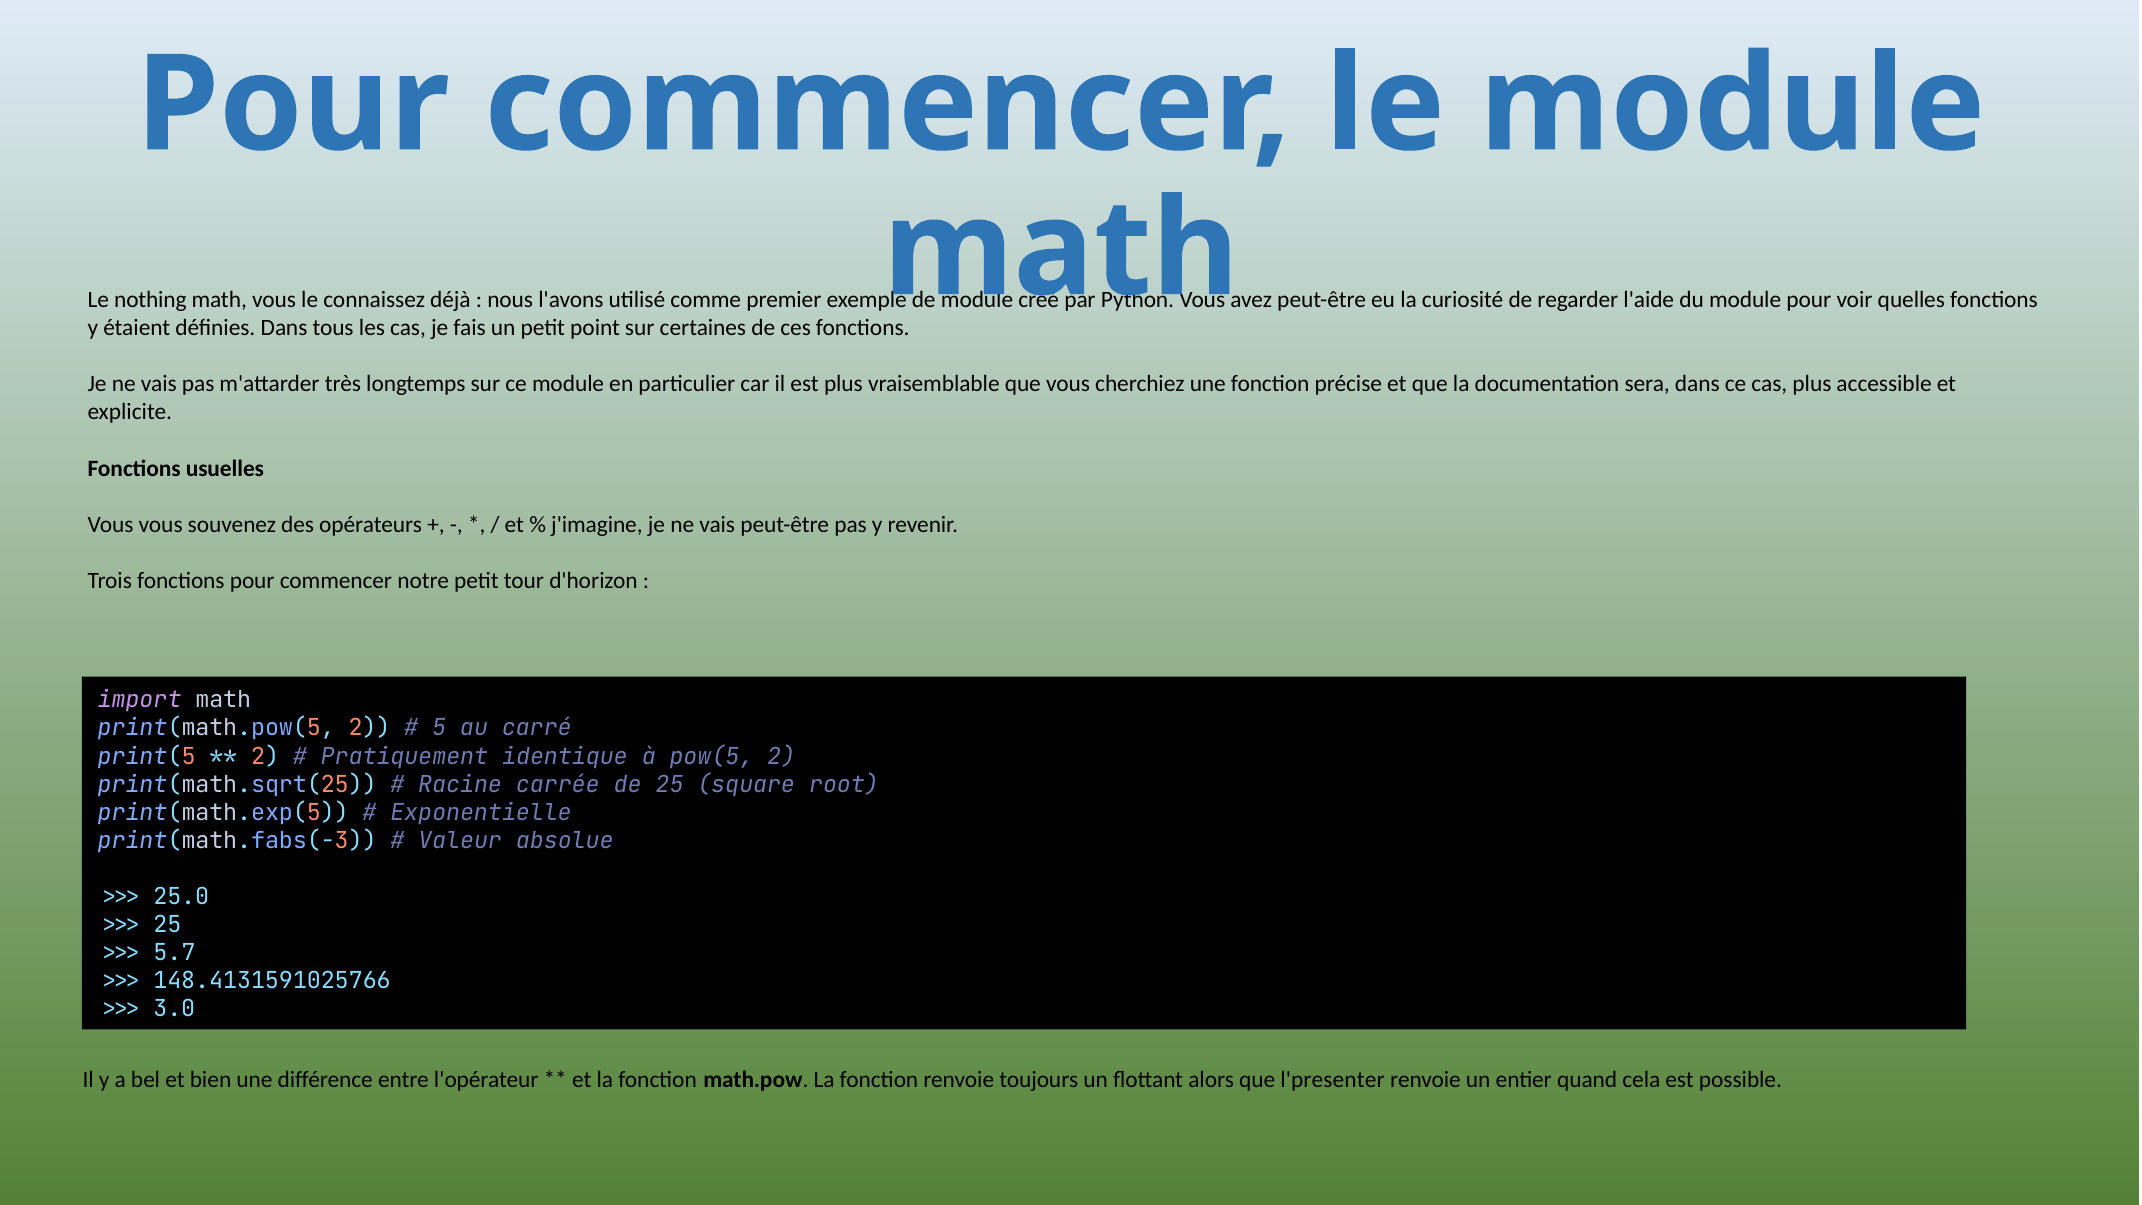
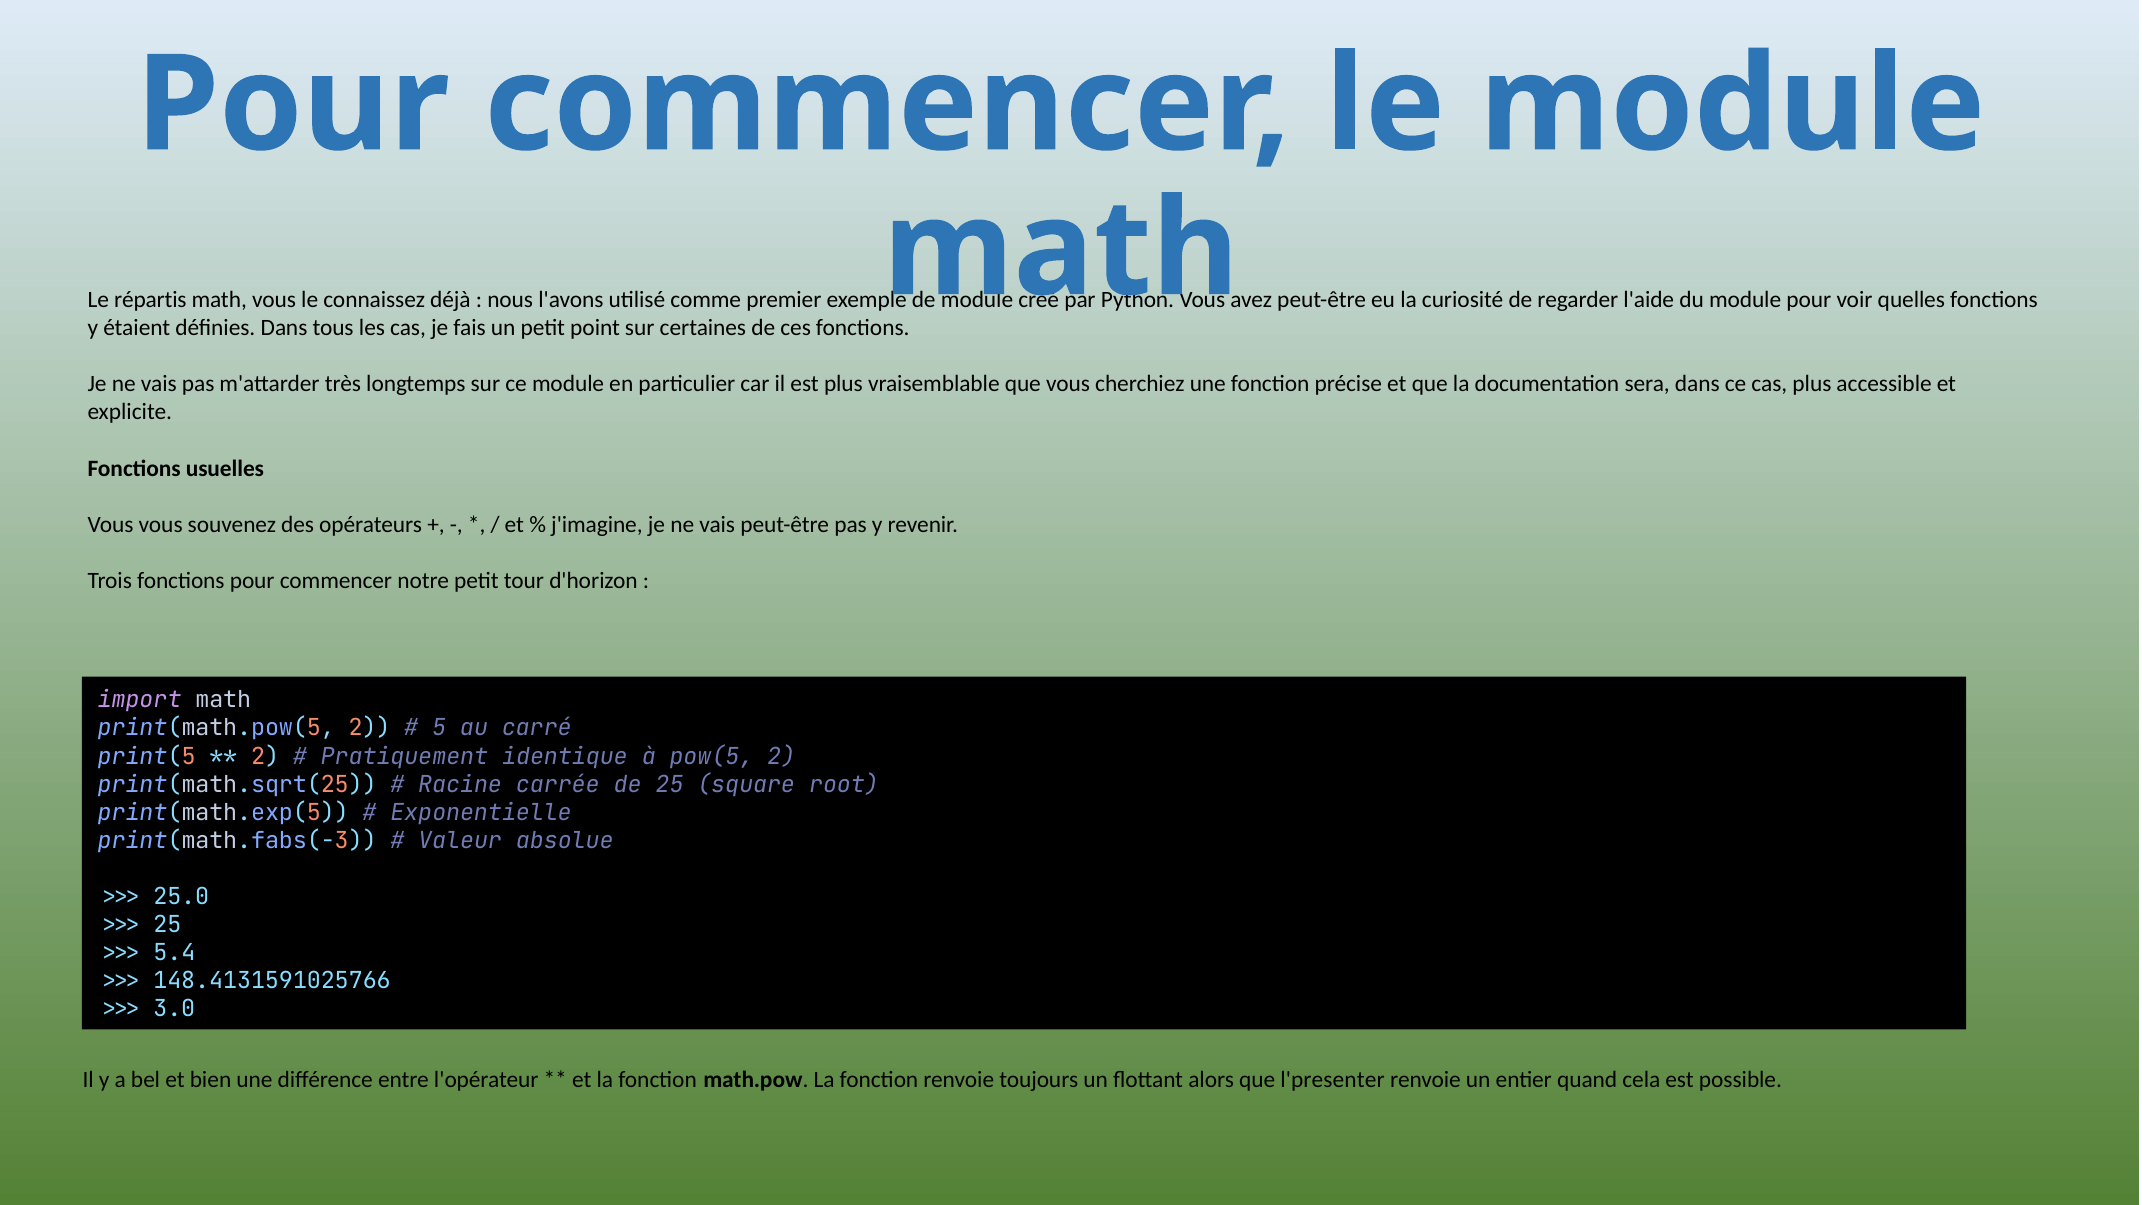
nothing: nothing -> répartis (150, 300)
5.7: 5.7 -> 5.4 (174, 953)
